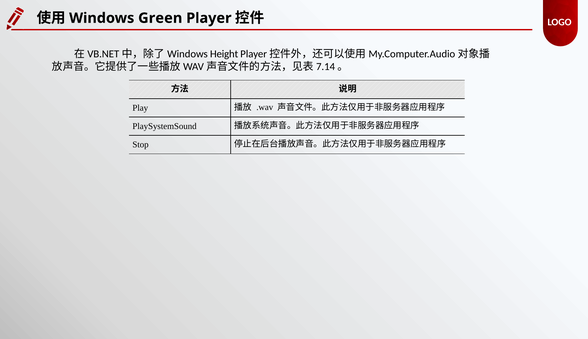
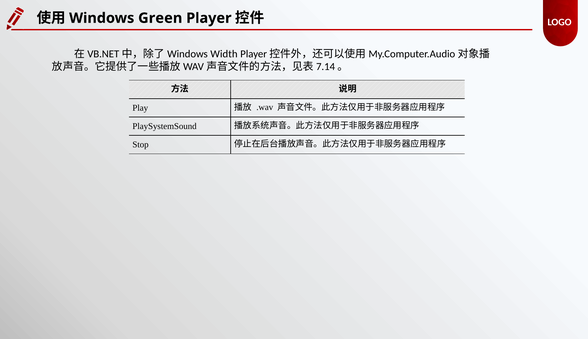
Height: Height -> Width (224, 54)
